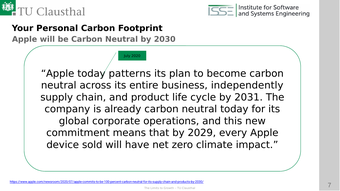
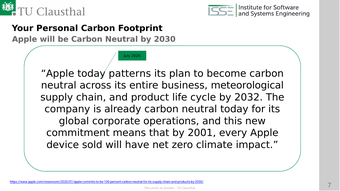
independently: independently -> meteorological (247, 85)
2031: 2031 -> 2032 (249, 97)
2029: 2029 -> 2001 (202, 133)
